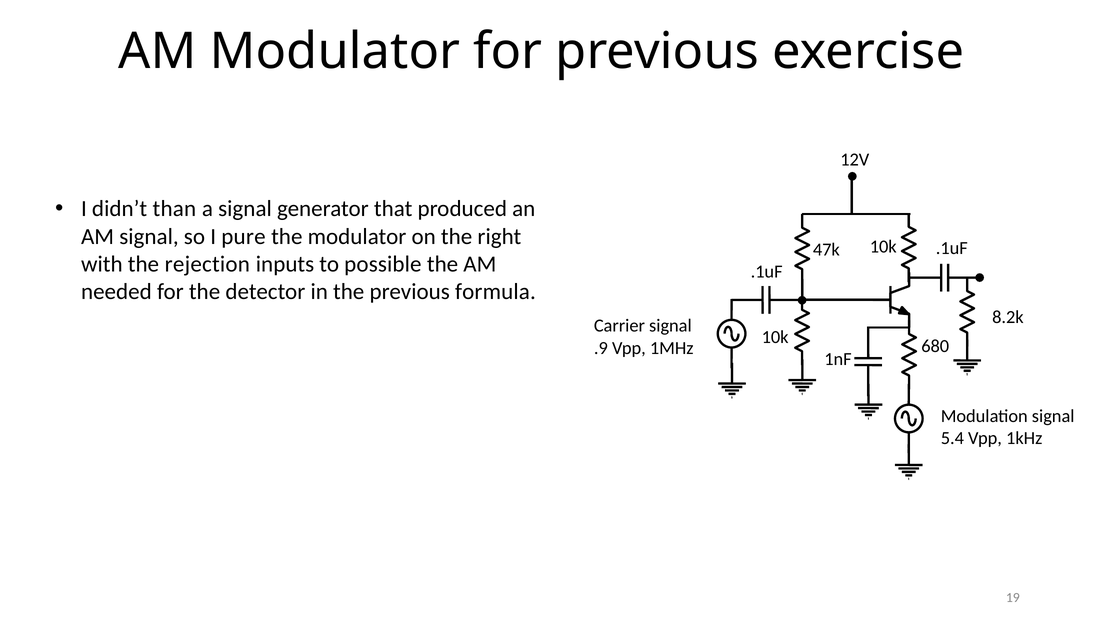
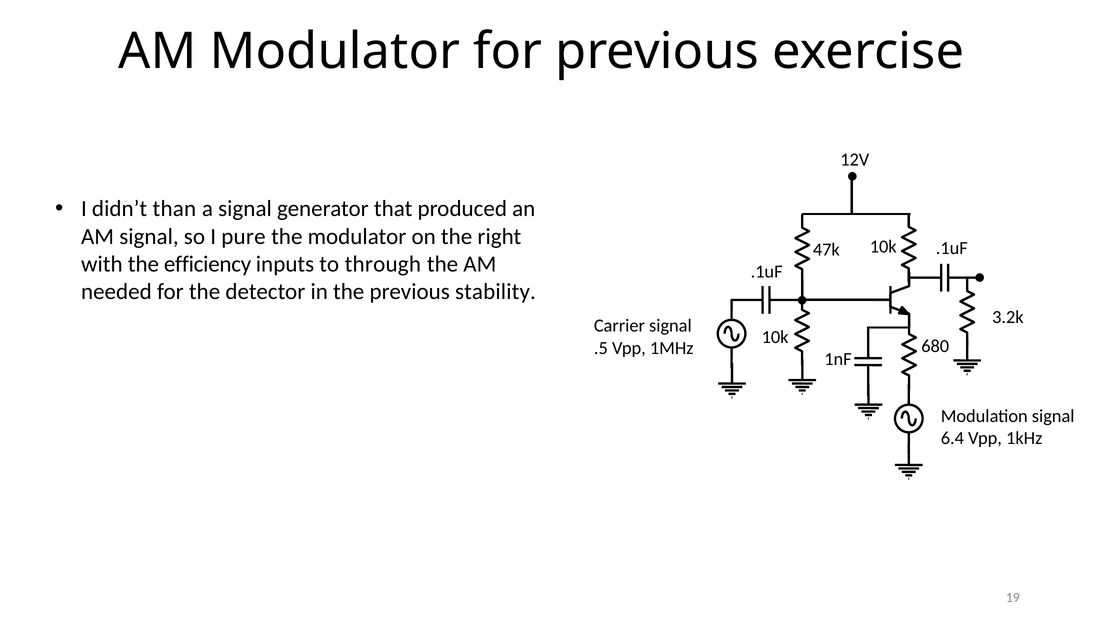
rejection: rejection -> efficiency (208, 264)
possible: possible -> through (383, 264)
formula: formula -> stability (495, 292)
8.2k: 8.2k -> 3.2k (1008, 317)
.9: .9 -> .5 (601, 348)
5.4: 5.4 -> 6.4 (952, 438)
